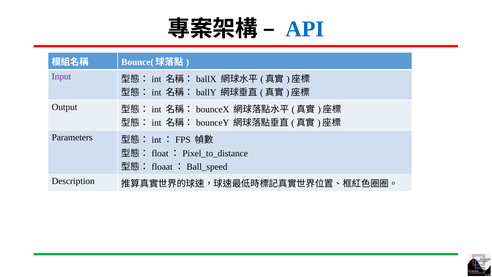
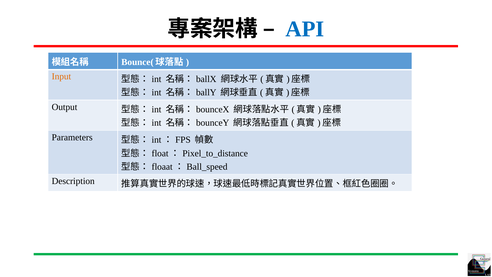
Input colour: purple -> orange (61, 77)
